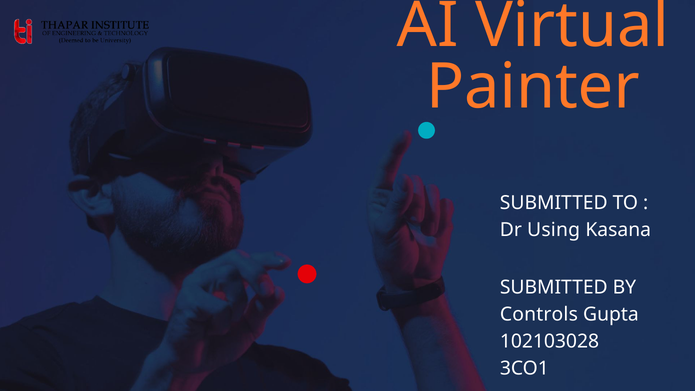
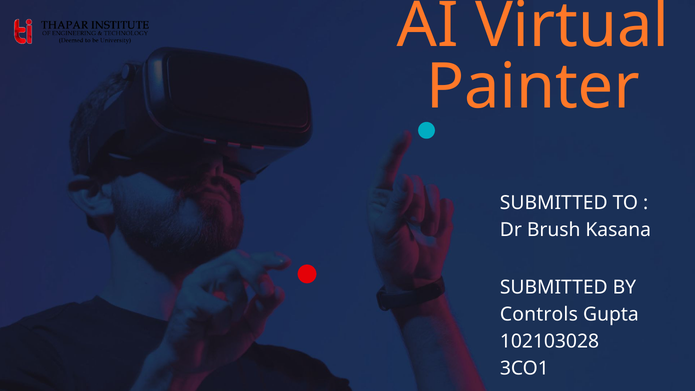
Using: Using -> Brush (554, 230)
